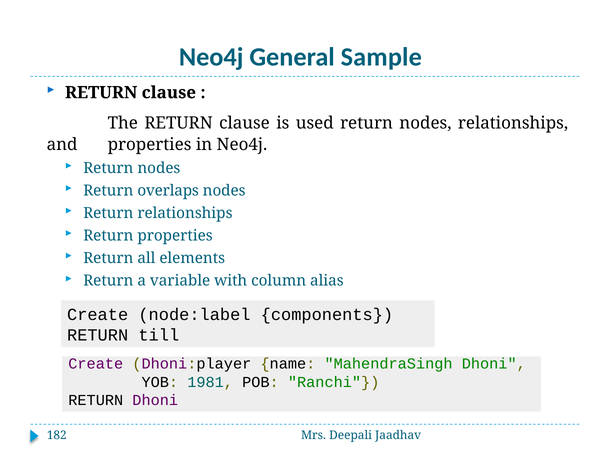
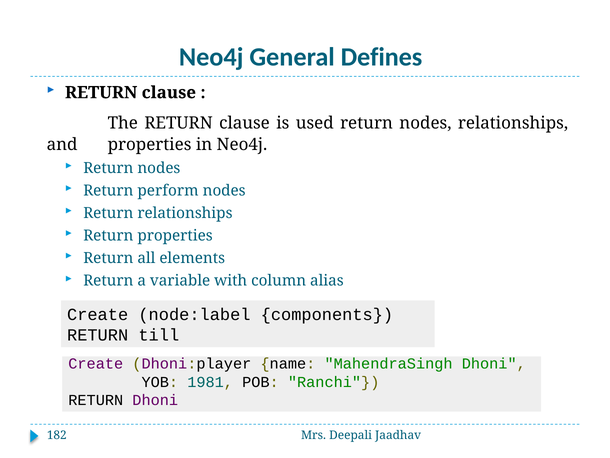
Sample: Sample -> Defines (381, 57)
overlaps: overlaps -> perform (168, 190)
